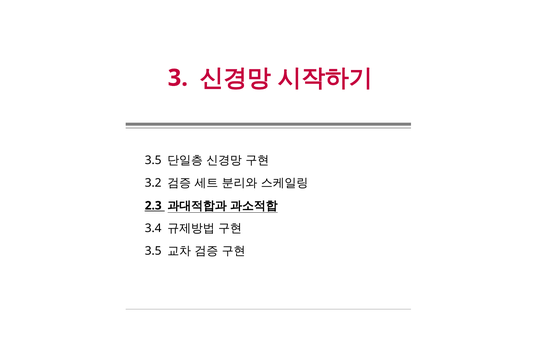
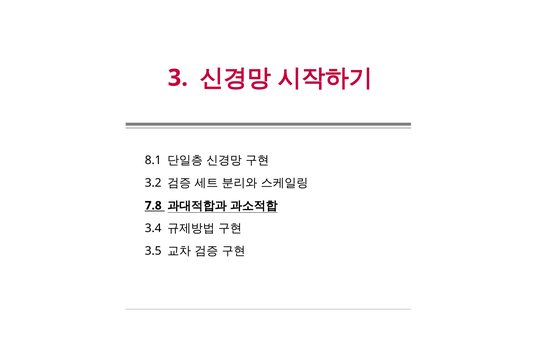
3.5: 3.5 -> 8.1 (153, 160)
2.3: 2.3 -> 7.8 (153, 205)
